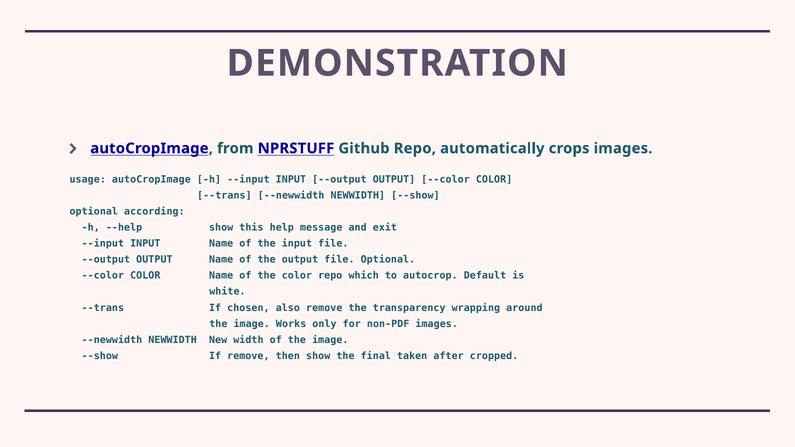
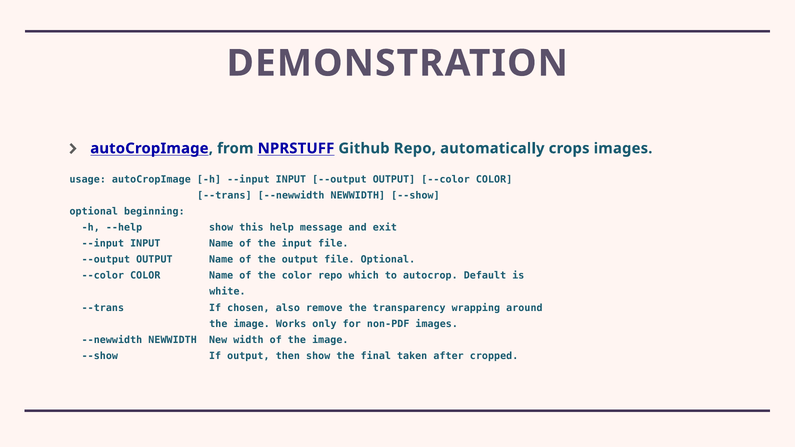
according: according -> beginning (154, 211)
If remove: remove -> output (248, 356)
